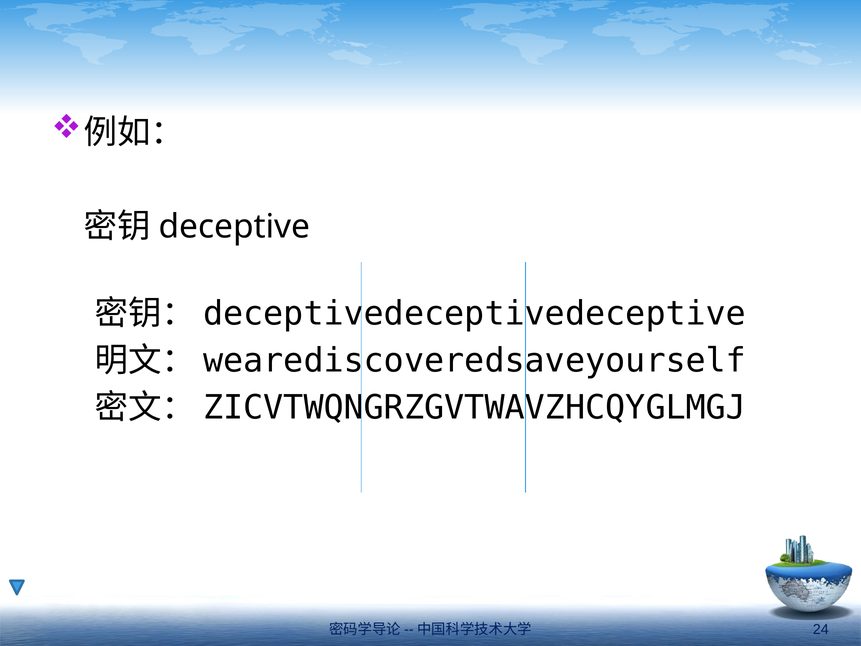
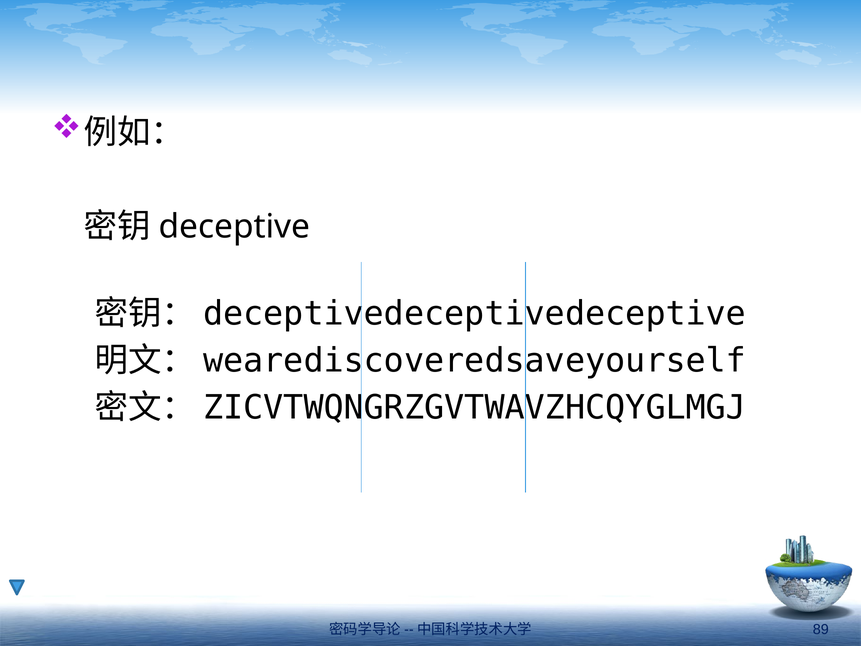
24: 24 -> 89 (821, 629)
